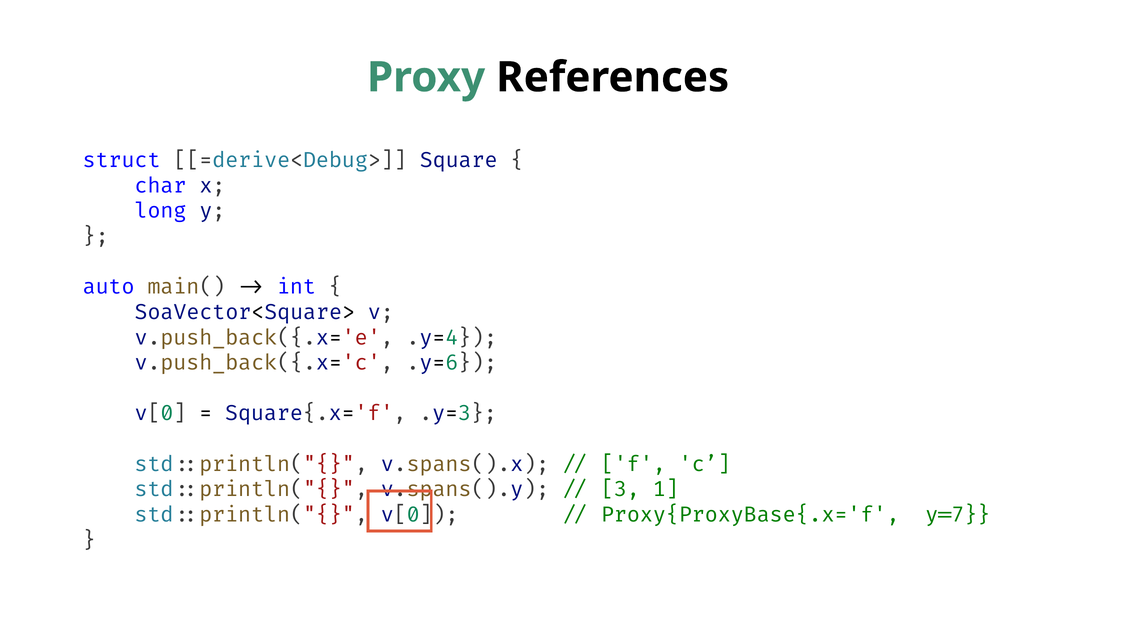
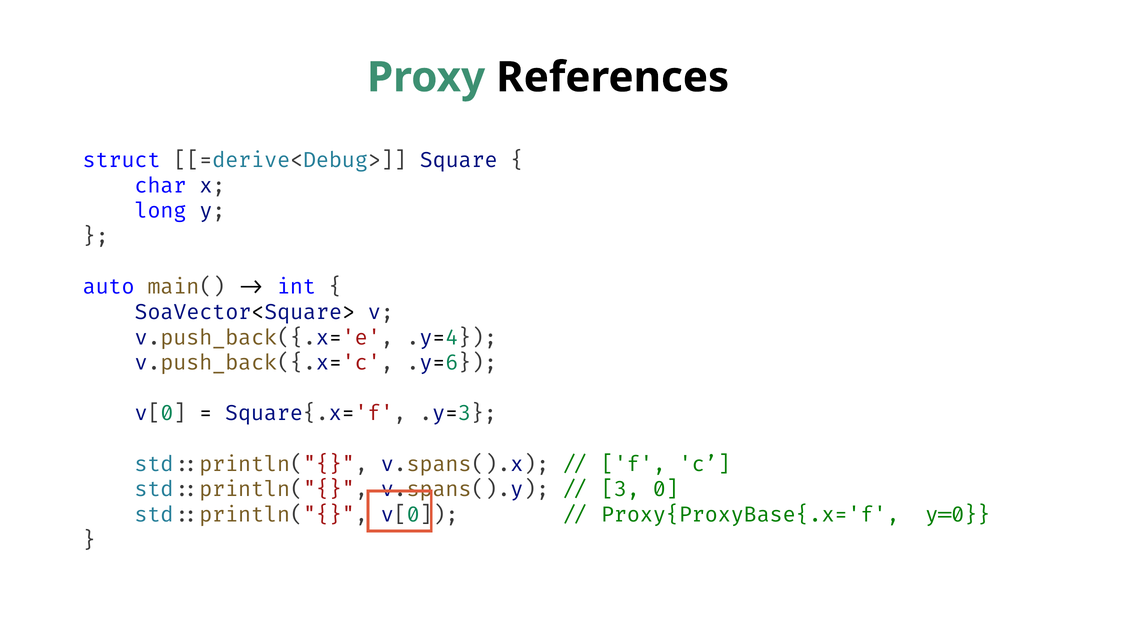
1: 1 -> 0 (666, 489)
.y=7: .y=7 -> .y=0 (951, 515)
